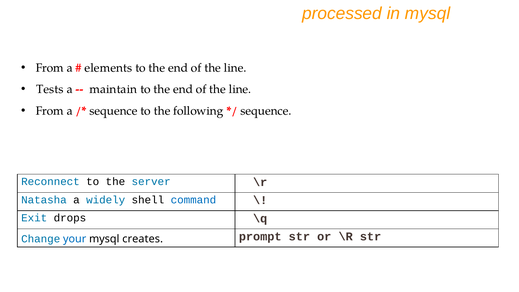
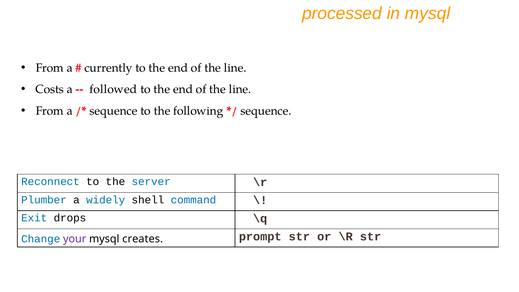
elements: elements -> currently (108, 68)
Tests: Tests -> Costs (50, 89)
maintain: maintain -> followed (113, 89)
Natasha: Natasha -> Plumber (44, 200)
your colour: blue -> purple (75, 239)
